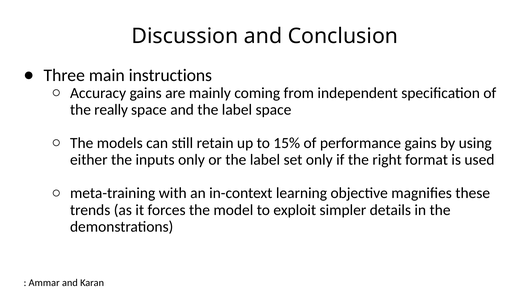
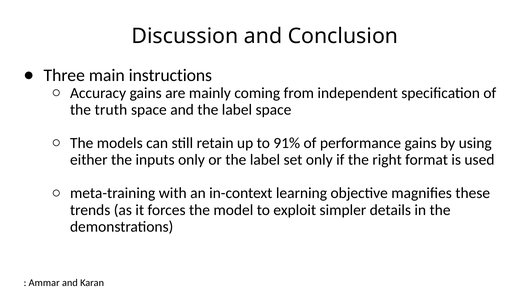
really: really -> truth (111, 110)
15%: 15% -> 91% (287, 143)
